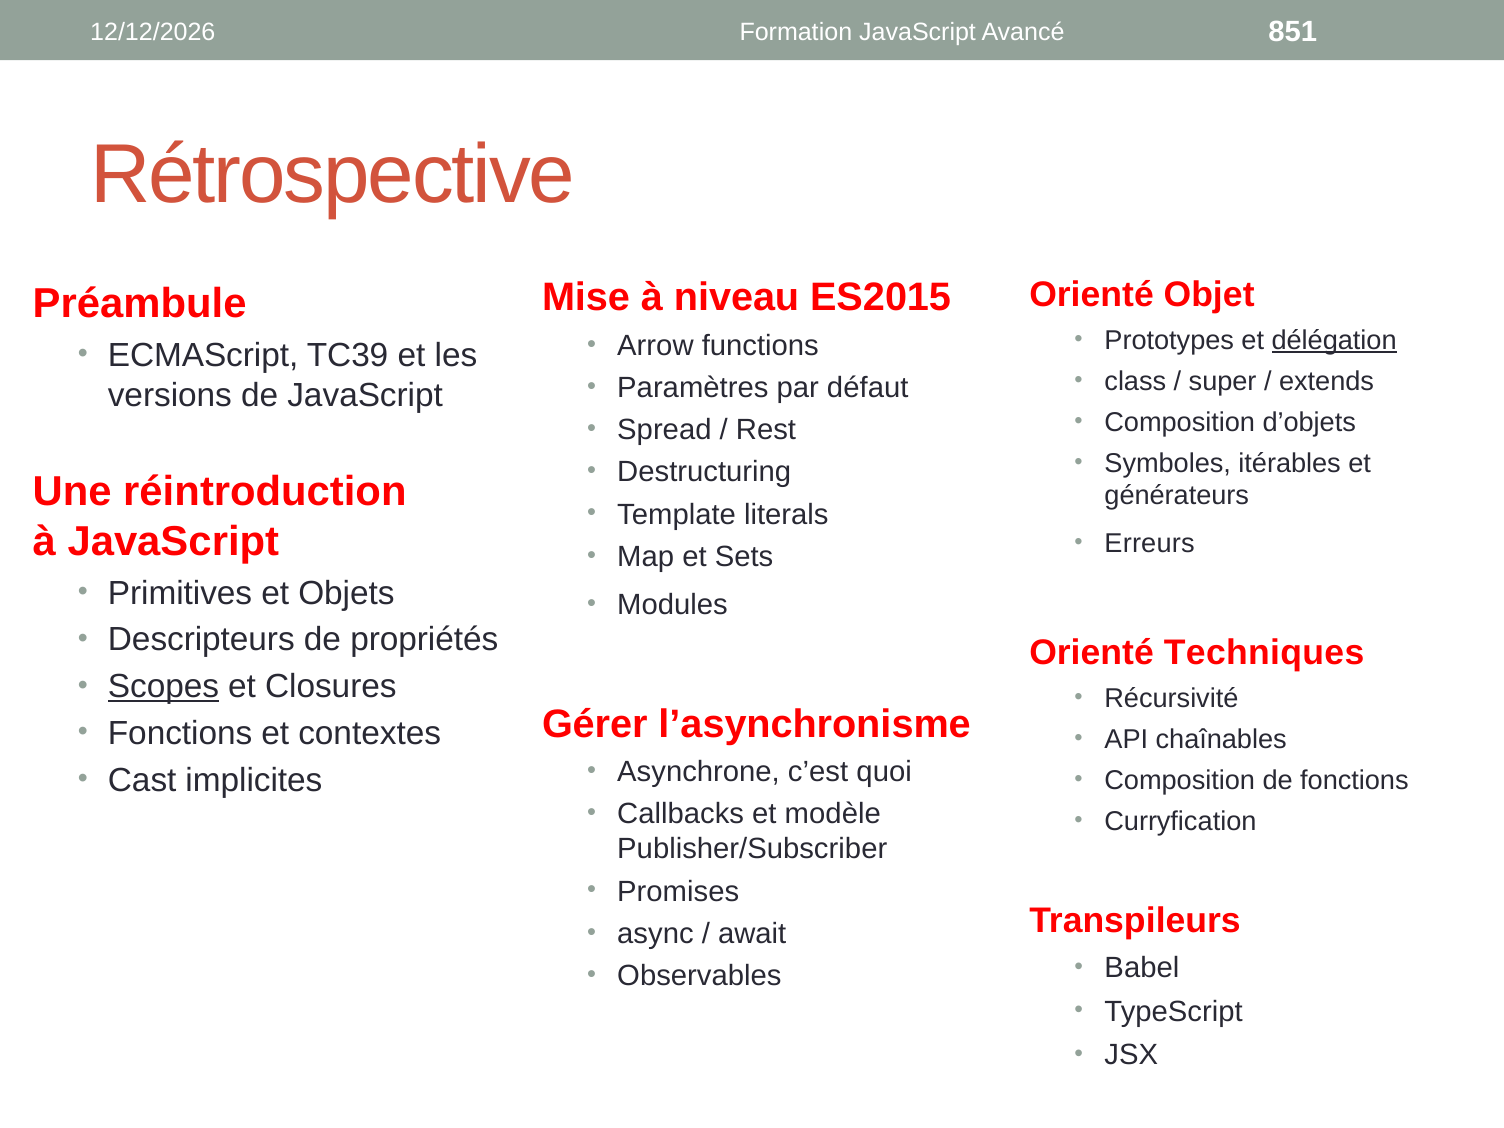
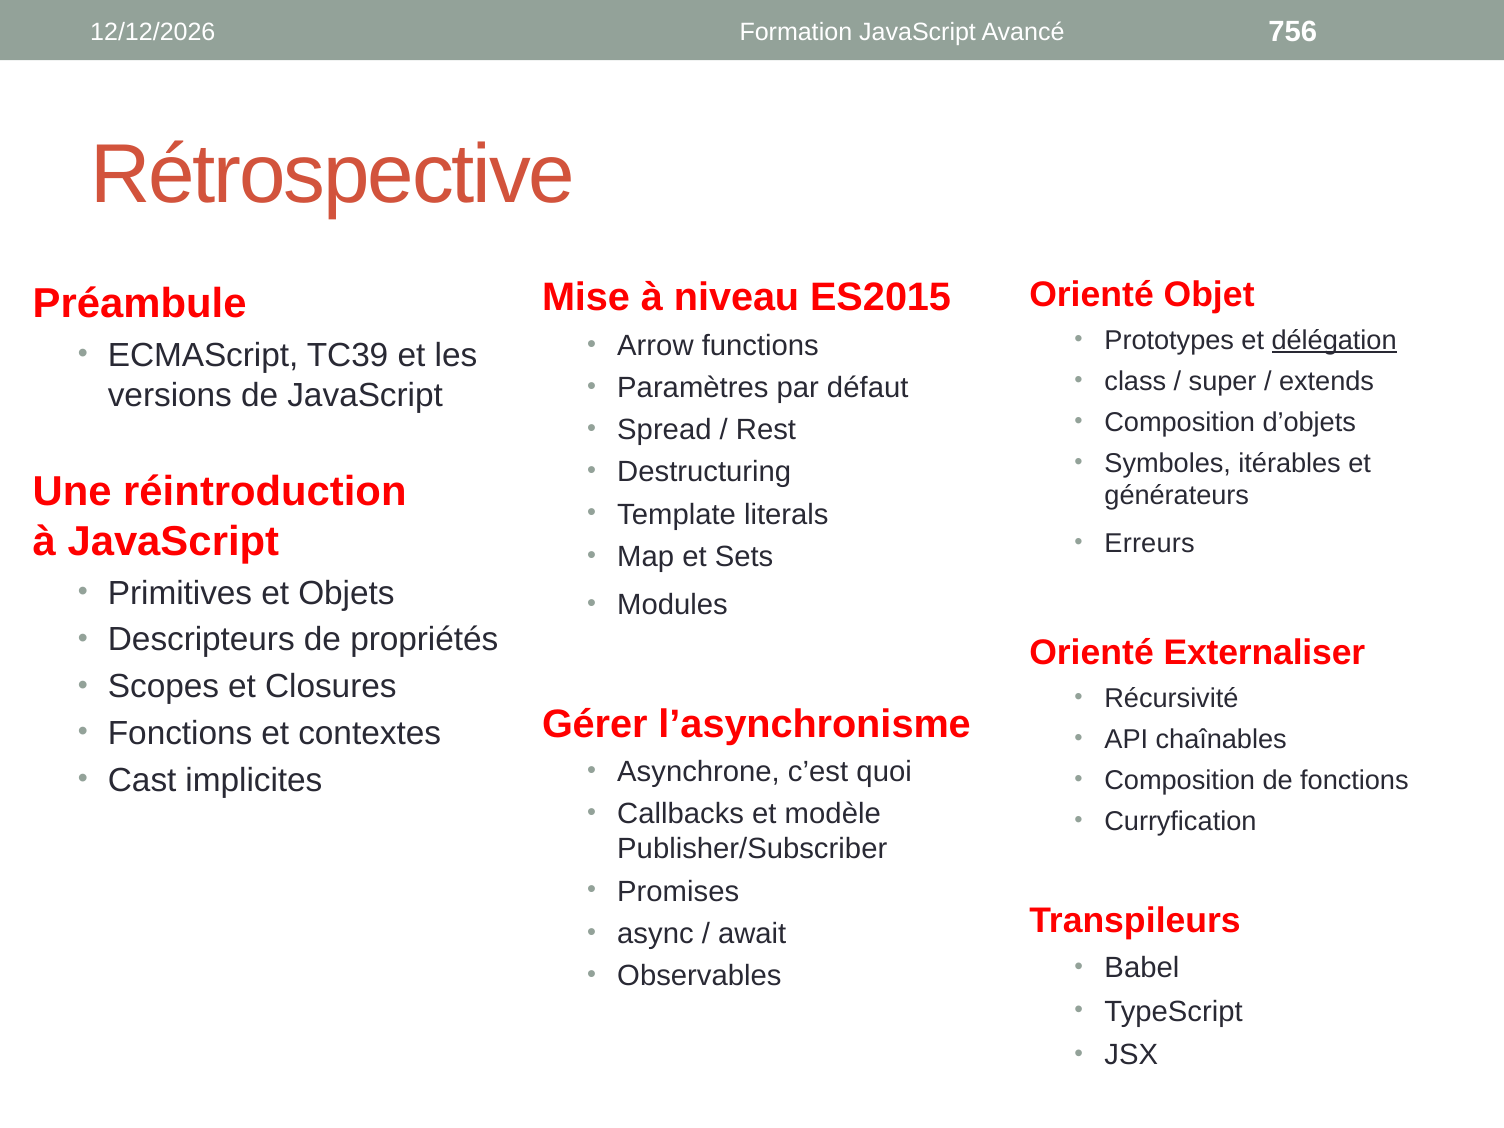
851: 851 -> 756 (1293, 32)
Techniques: Techniques -> Externaliser (1264, 653)
Scopes underline: present -> none (164, 687)
